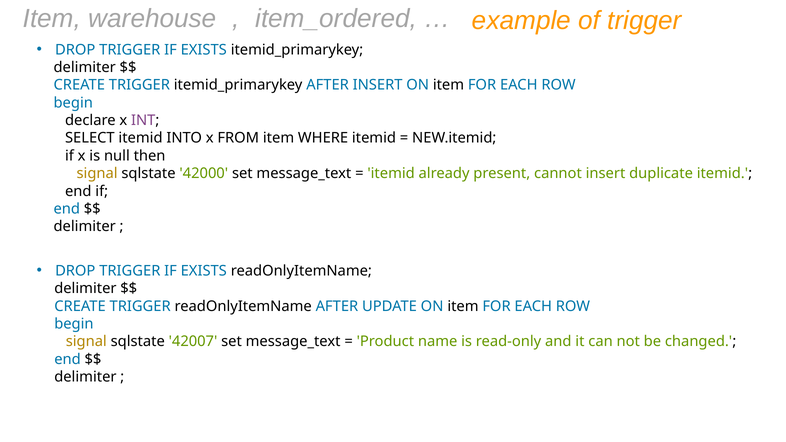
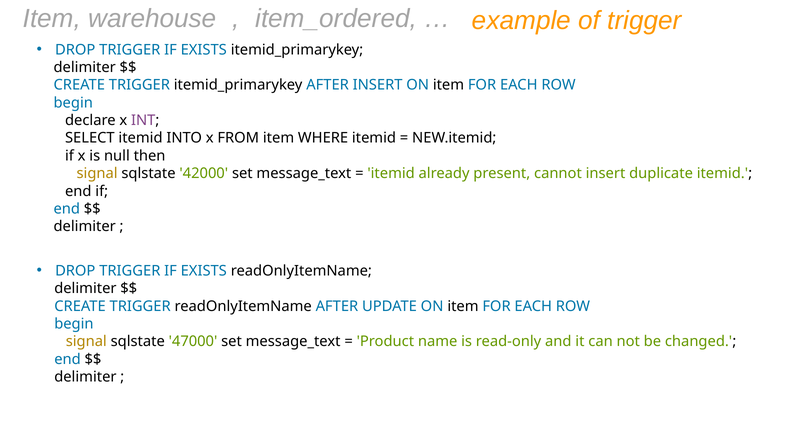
42007: 42007 -> 47000 (193, 342)
